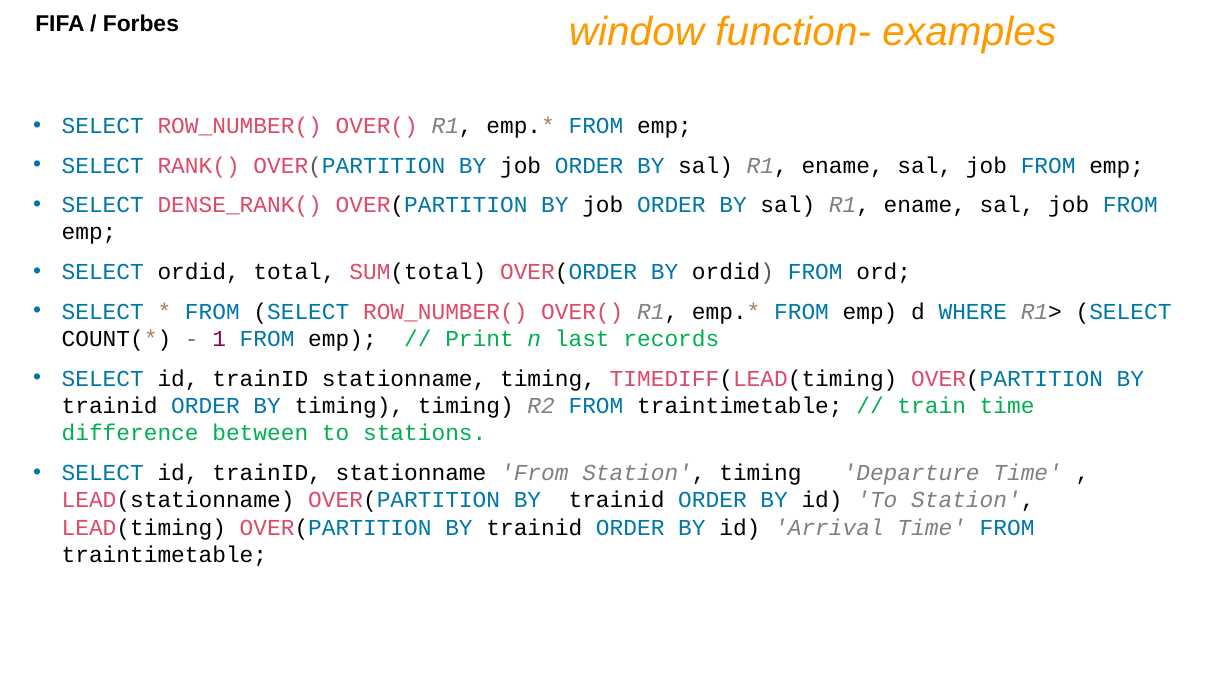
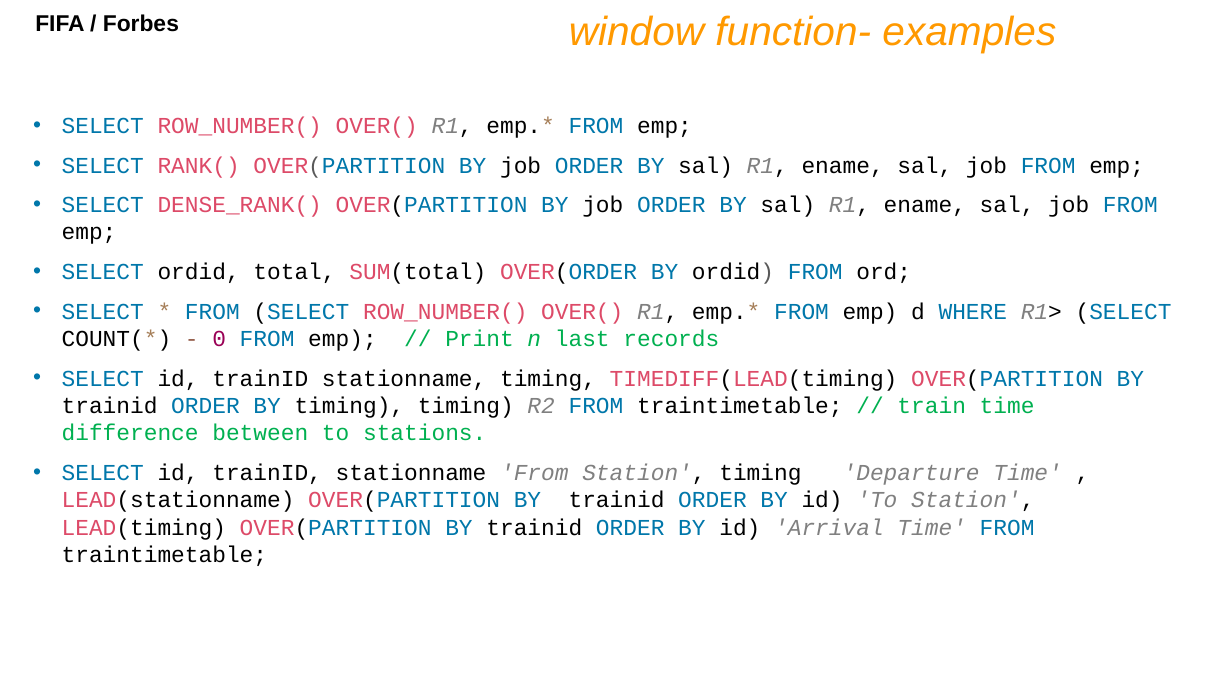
1: 1 -> 0 (219, 339)
